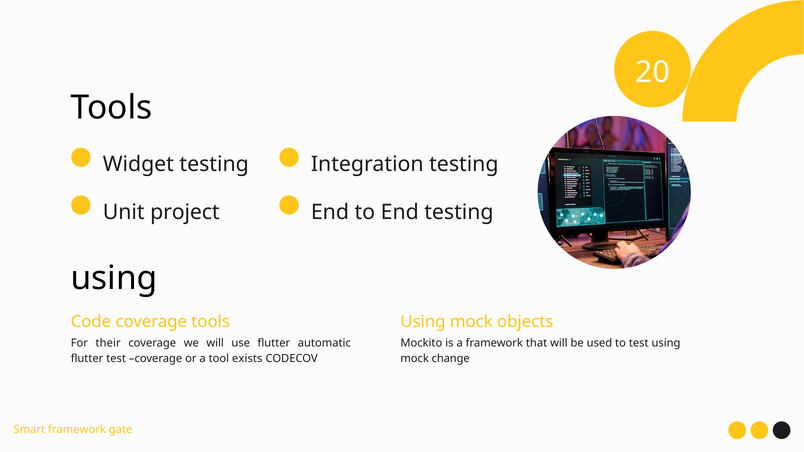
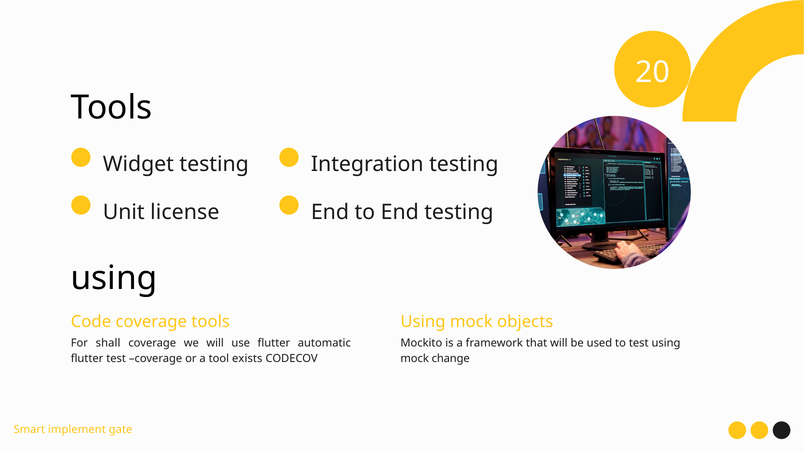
project: project -> license (185, 212)
their: their -> shall (108, 343)
Smart framework: framework -> implement (77, 430)
